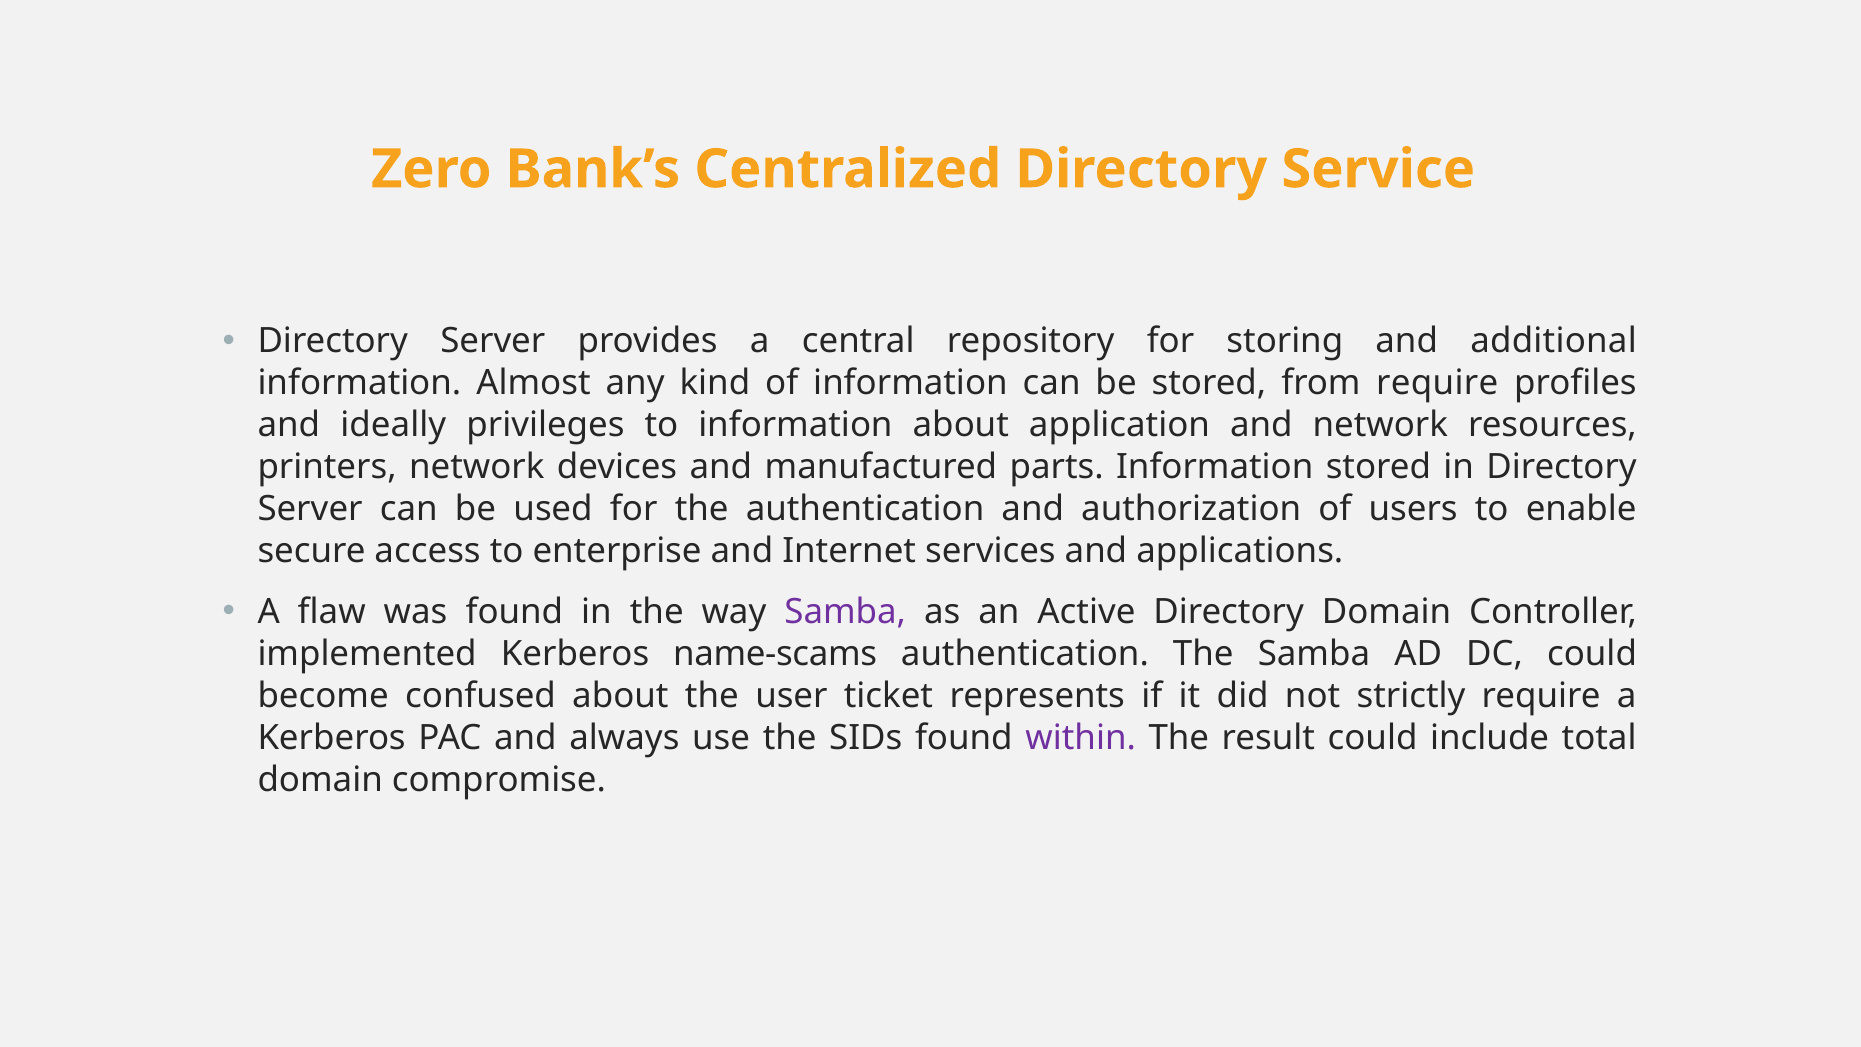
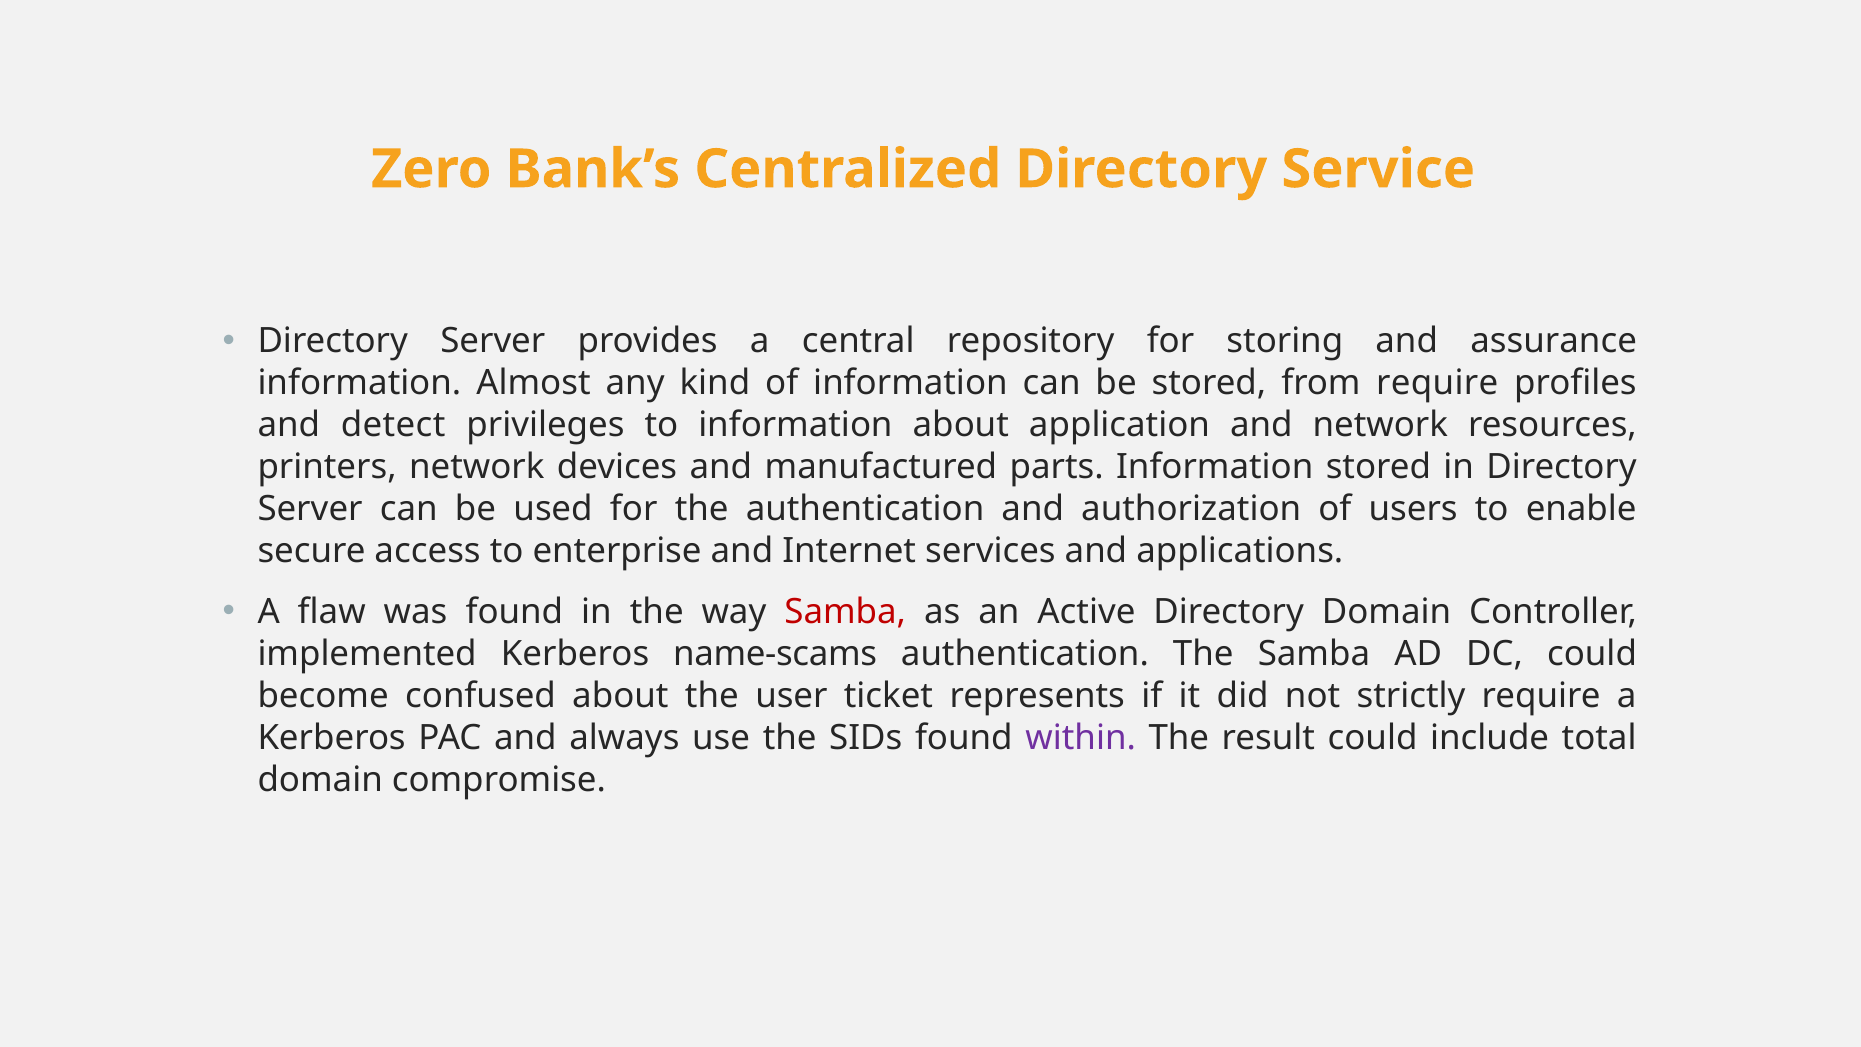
additional: additional -> assurance (1554, 341)
ideally: ideally -> detect (393, 425)
Samba colour: purple -> red (845, 612)
